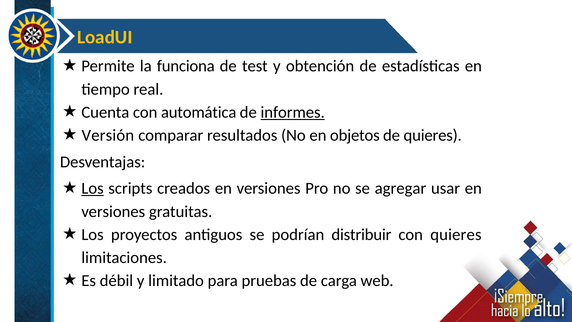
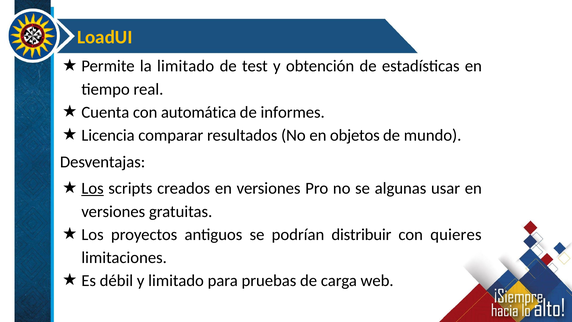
la funciona: funciona -> limitado (186, 66)
informes underline: present -> none (293, 112)
Versión: Versión -> Licencia (108, 135)
de quieres: quieres -> mundo (433, 135)
agregar: agregar -> algunas (401, 188)
